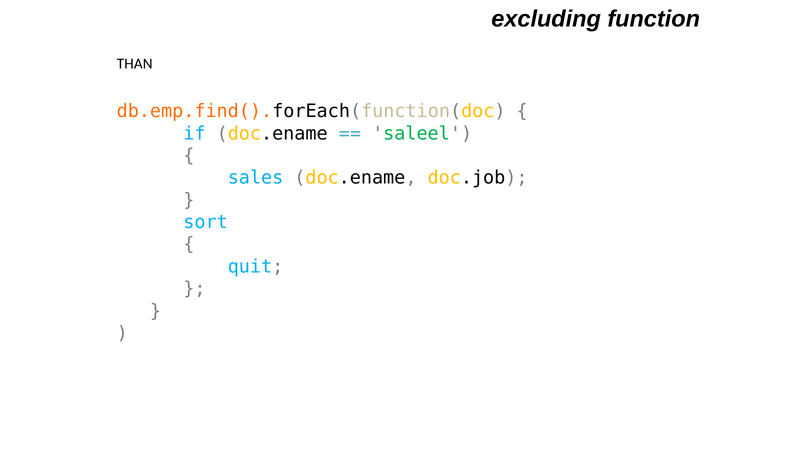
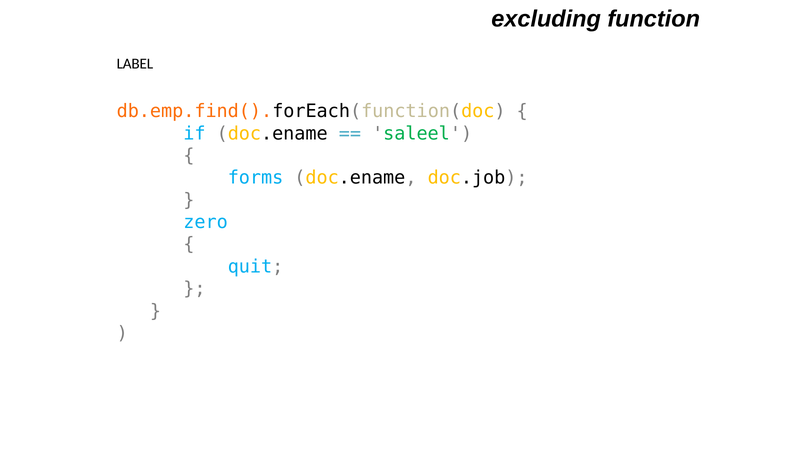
THAN: THAN -> LABEL (135, 64)
sales: sales -> forms (256, 178)
sort: sort -> zero (206, 222)
